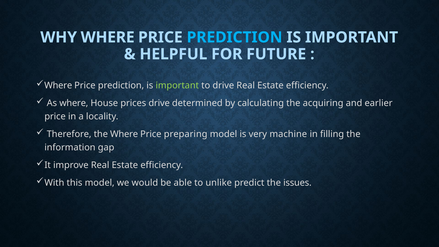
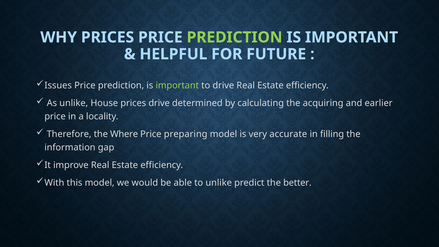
WHY WHERE: WHERE -> PRICES (108, 37)
PREDICTION colour: light blue -> light green (235, 37)
Where: Where -> Issues (58, 85)
As where: where -> unlike (74, 103)
machine: machine -> accurate (288, 134)
issues: issues -> better (297, 183)
